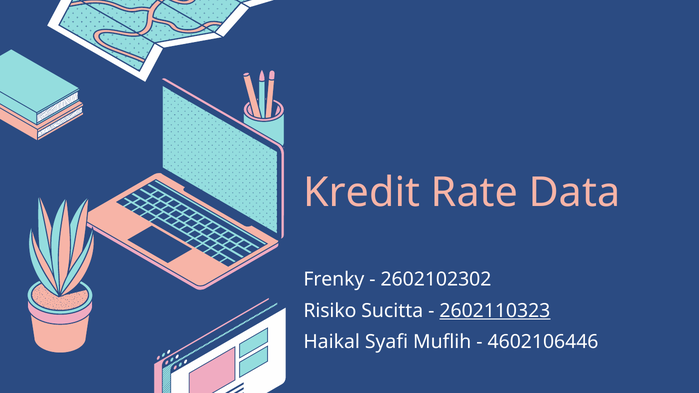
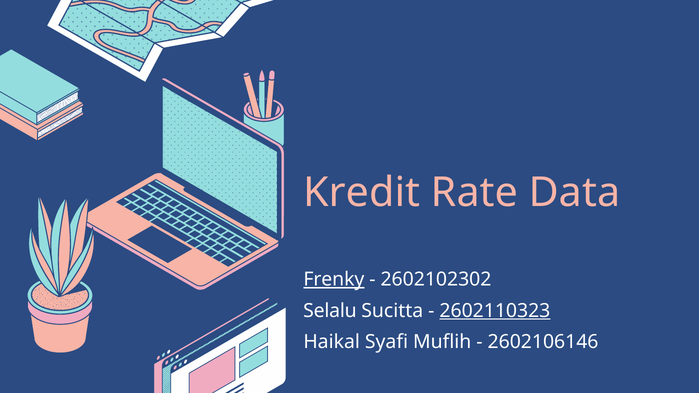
Frenky underline: none -> present (334, 280)
Risiko: Risiko -> Selalu (330, 311)
4602106446: 4602106446 -> 2602106146 (543, 342)
